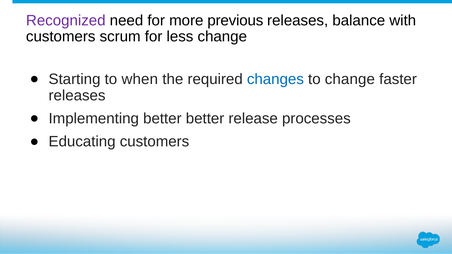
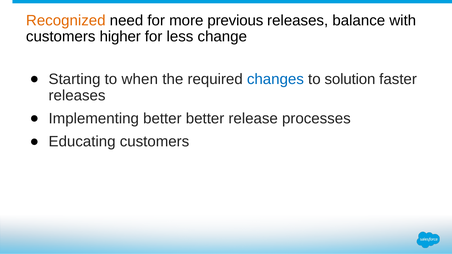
Recognized colour: purple -> orange (66, 20)
scrum: scrum -> higher (120, 37)
to change: change -> solution (350, 79)
